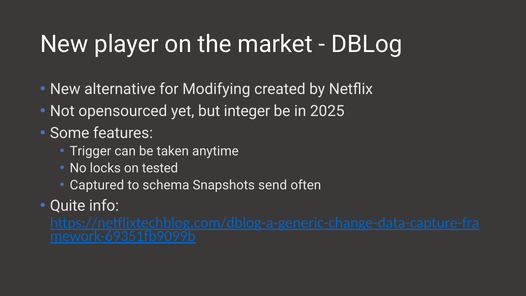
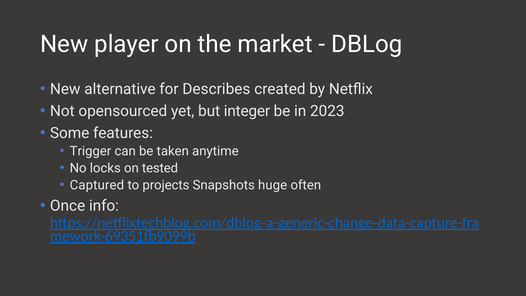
Modifying: Modifying -> Describes (216, 89)
2025: 2025 -> 2023 (327, 111)
schema: schema -> projects (166, 185)
send: send -> huge (273, 185)
Quite: Quite -> Once (68, 206)
